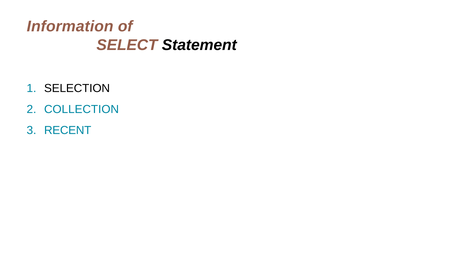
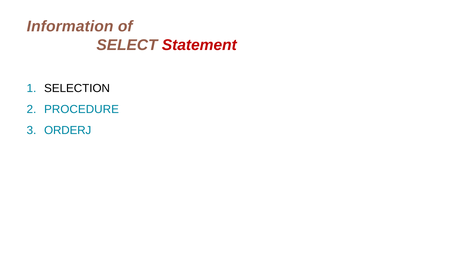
Statement colour: black -> red (199, 45)
COLLECTION: COLLECTION -> PROCEDURE (82, 110)
RECENT: RECENT -> ORDERJ (68, 131)
